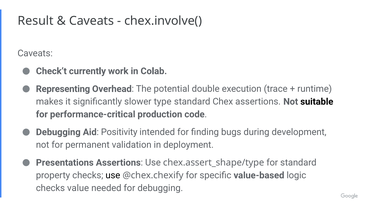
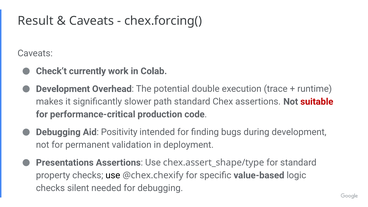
chex.involve(: chex.involve( -> chex.forcing( (163, 21)
Representing: Representing -> Development (63, 89)
type: type -> path (163, 102)
suitable colour: black -> red (317, 102)
value: value -> silent (78, 188)
